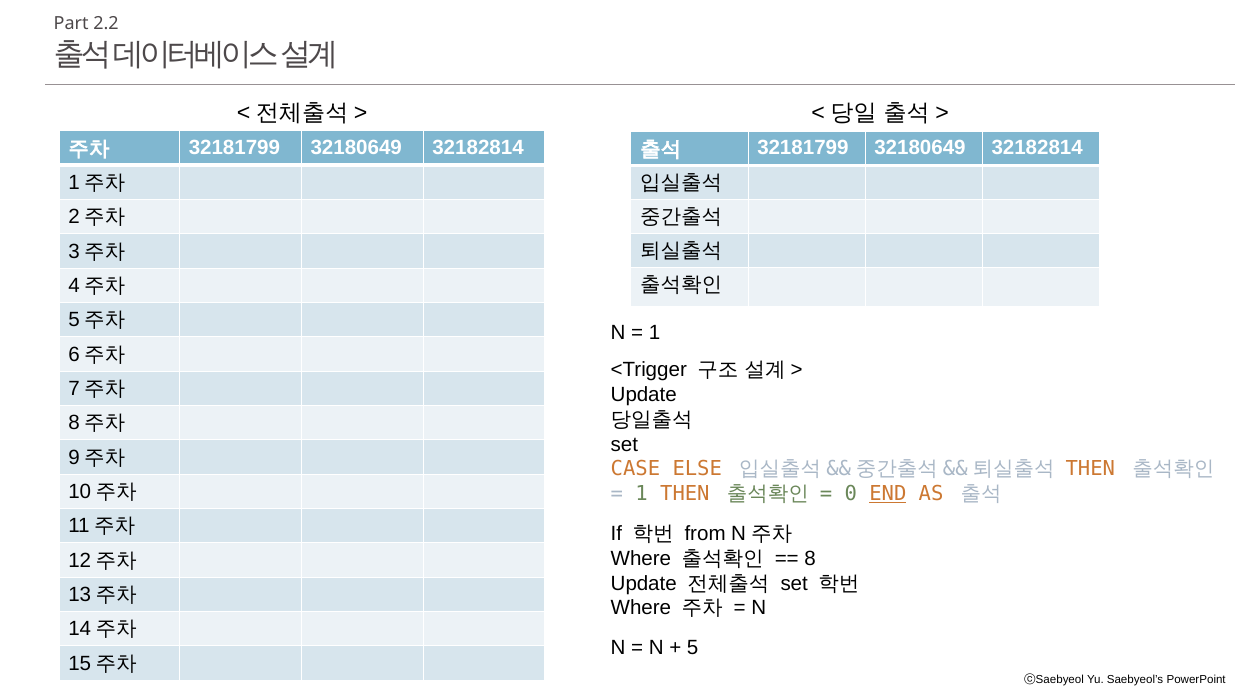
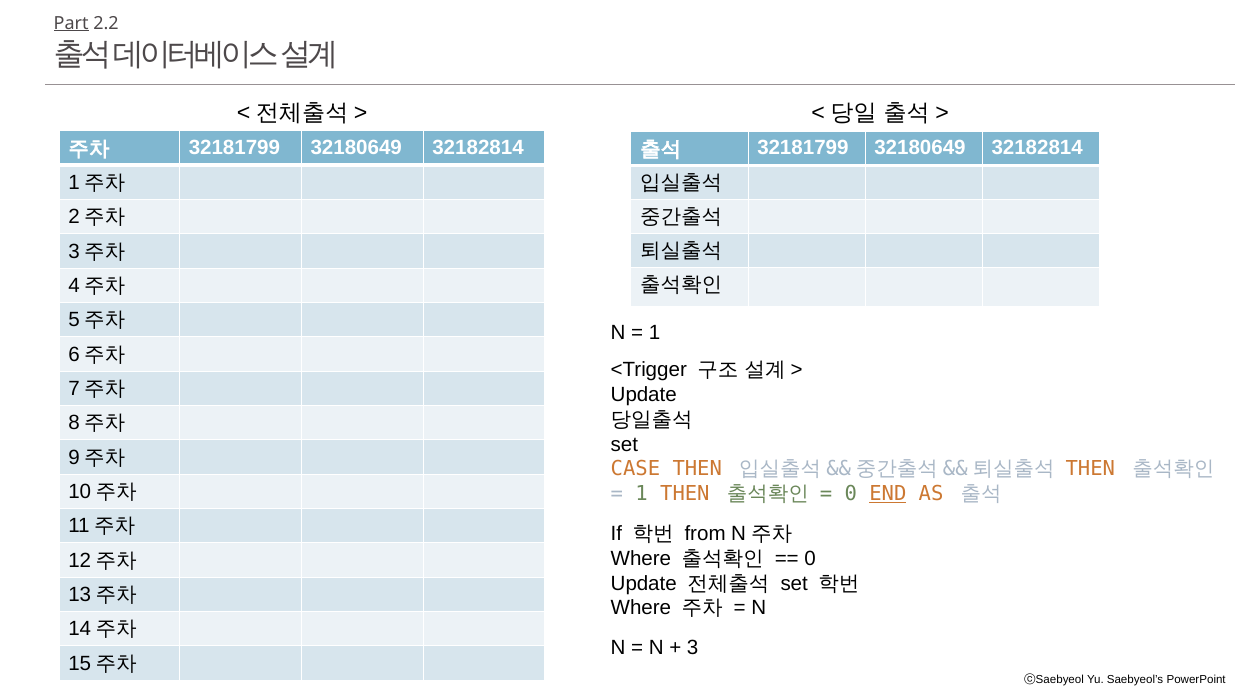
Part underline: none -> present (71, 23)
CASE ELSE: ELSE -> THEN (697, 469)
8: 8 -> 0 (810, 558)
5: 5 -> 3 (693, 648)
